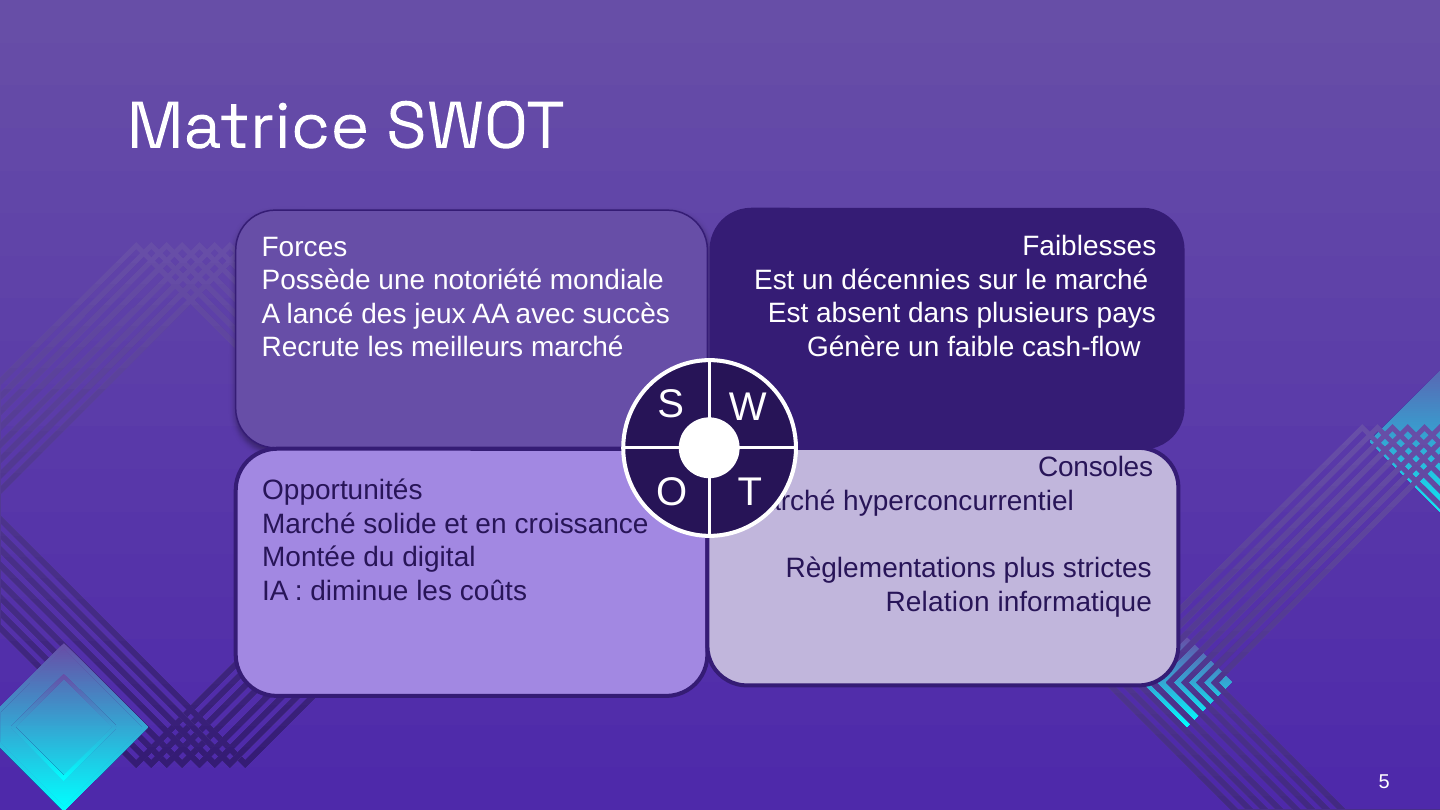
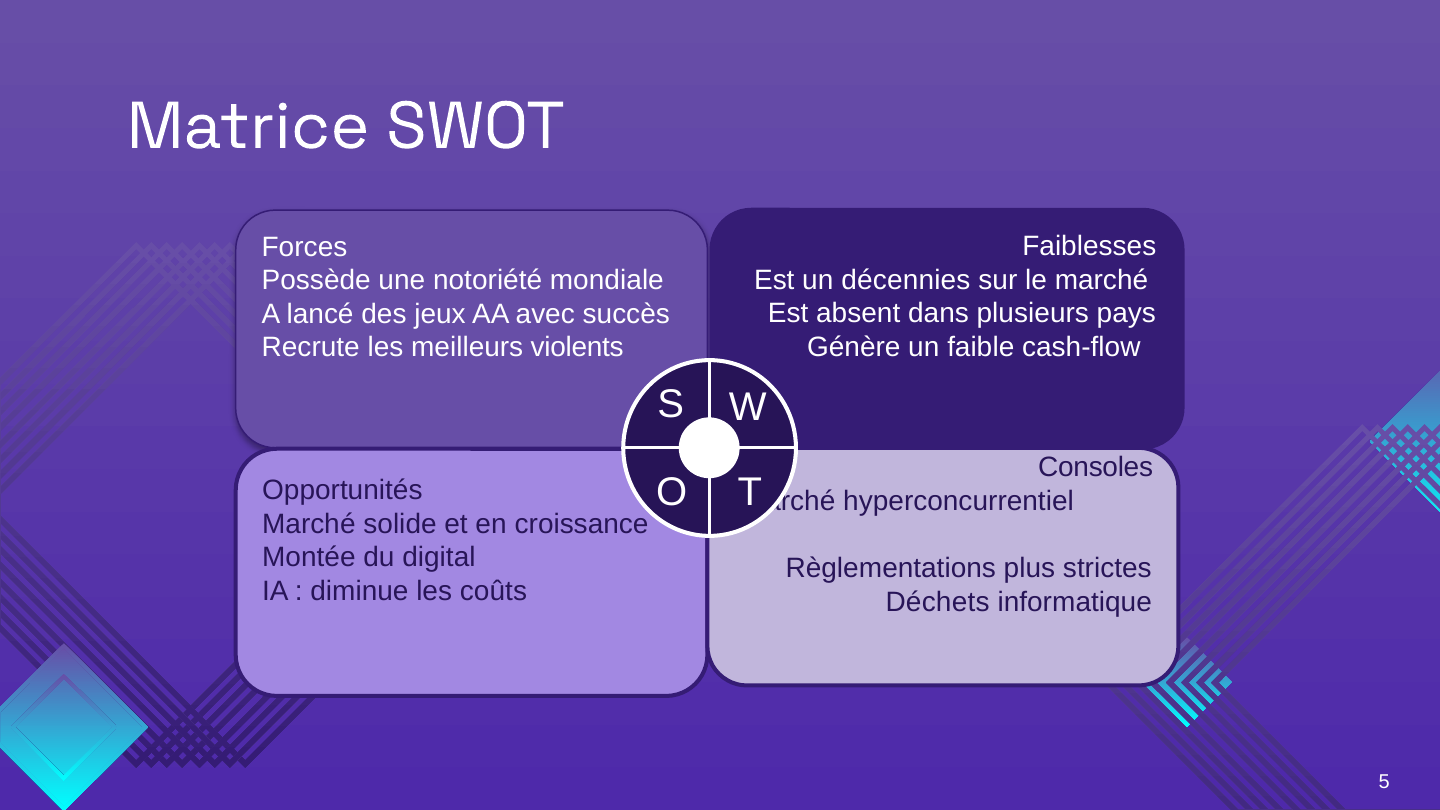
meilleurs marché: marché -> violents (577, 348)
Relation: Relation -> Déchets (938, 602)
